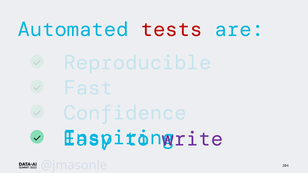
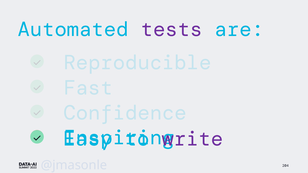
tests colour: red -> purple (172, 30)
